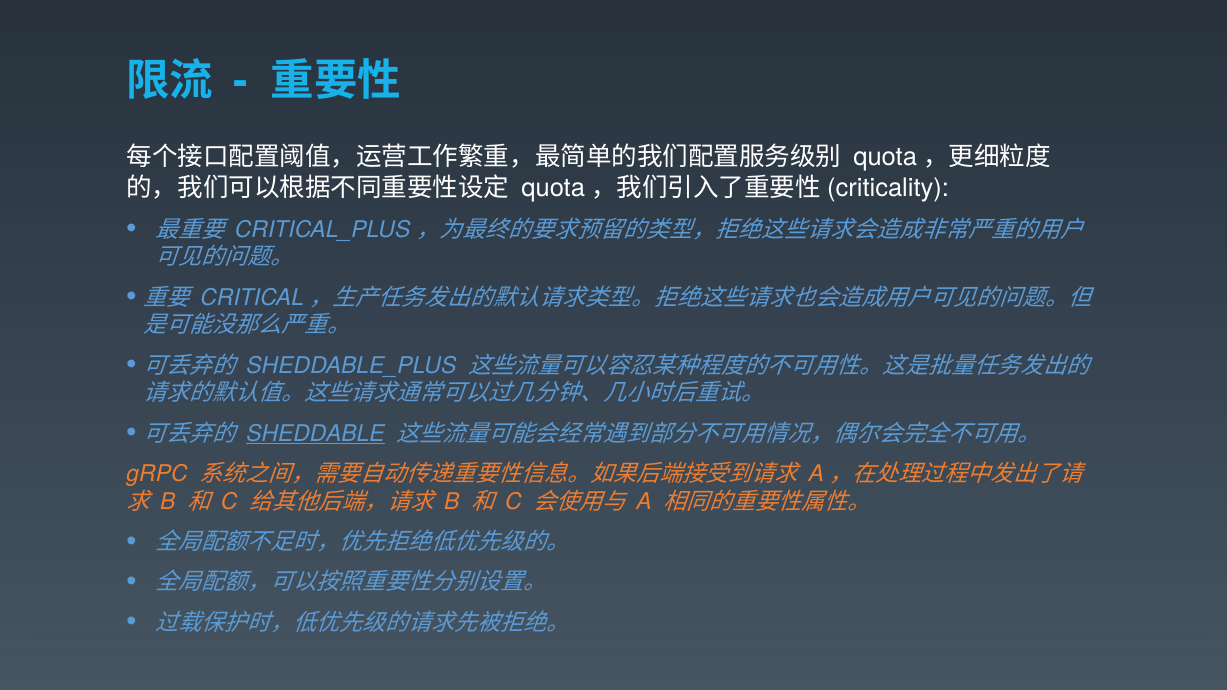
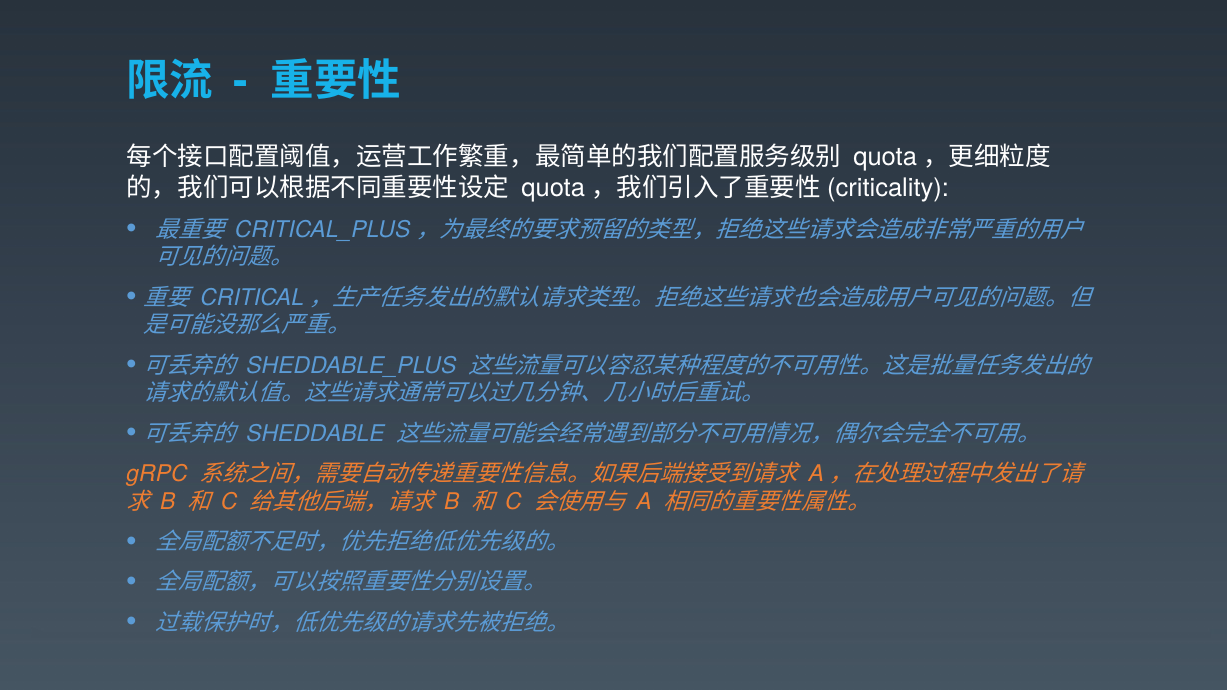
SHEDDABLE underline: present -> none (316, 434)
